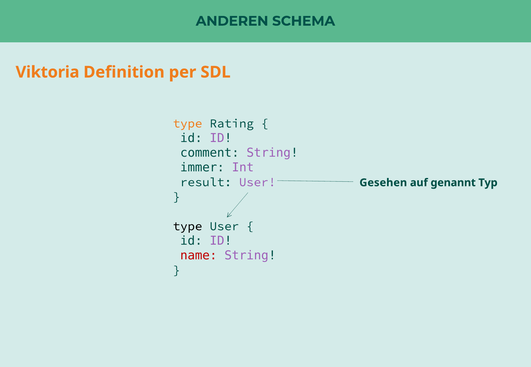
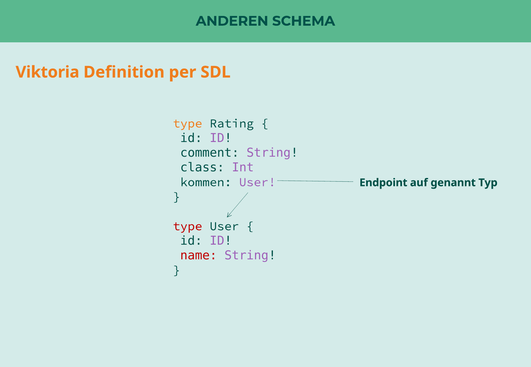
immer: immer -> class (202, 168)
result: result -> kommen (206, 182)
Gesehen: Gesehen -> Endpoint (383, 183)
type colour: black -> red (188, 227)
